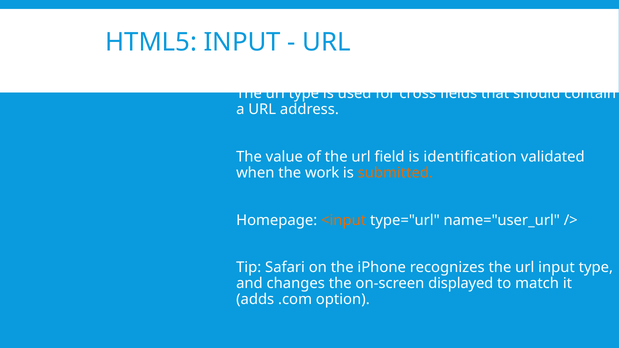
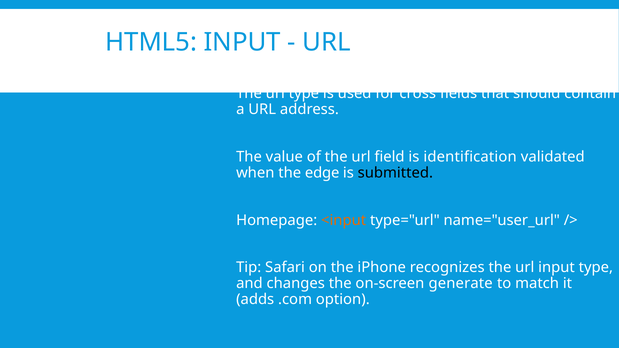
work: work -> edge (322, 173)
submitted colour: orange -> black (395, 173)
displayed: displayed -> generate (461, 284)
